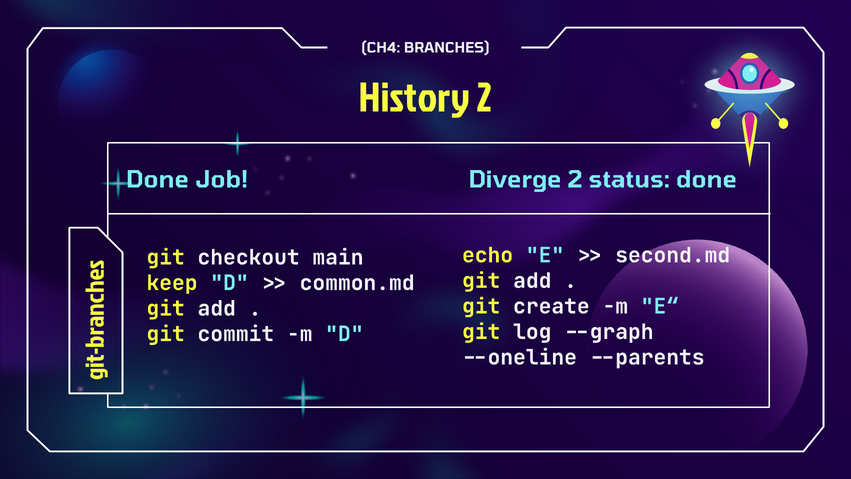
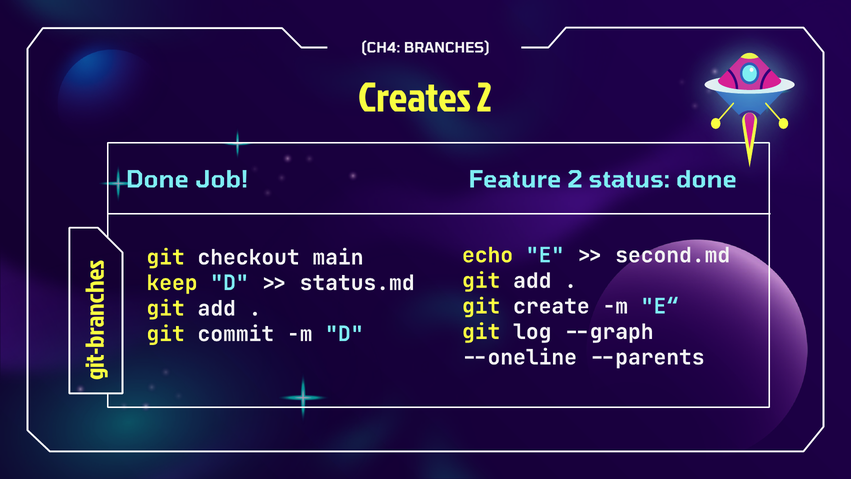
History: History -> Creates (415, 98)
Diverge: Diverge -> Feature (515, 180)
common.md: common.md -> status.md (357, 283)
